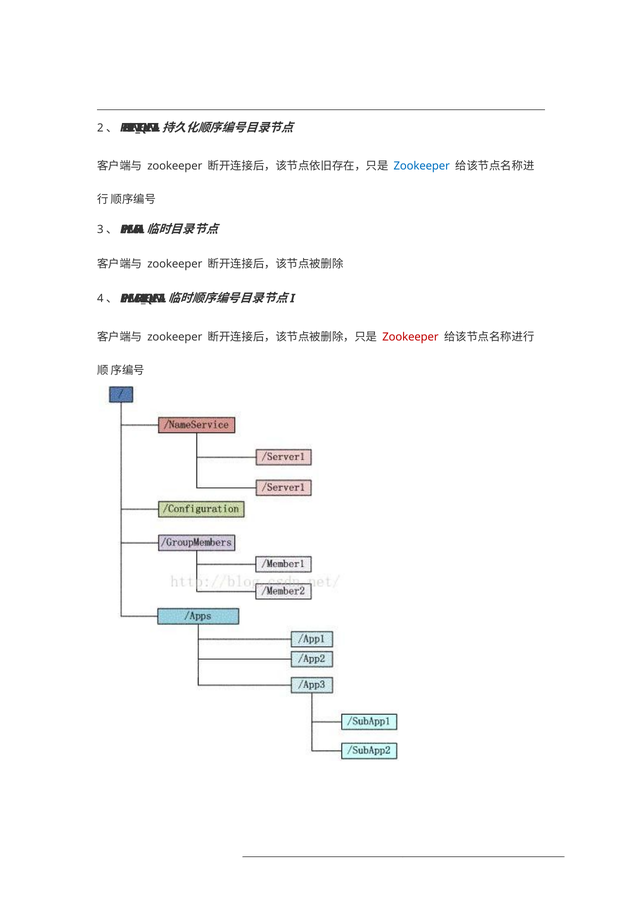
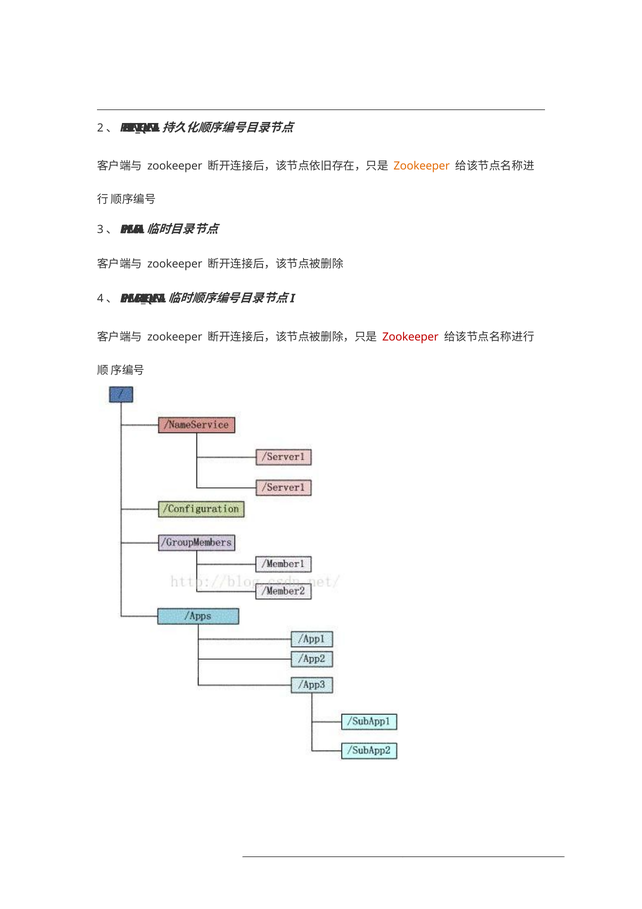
Zookeeper colour: blue -> orange (422, 166)
